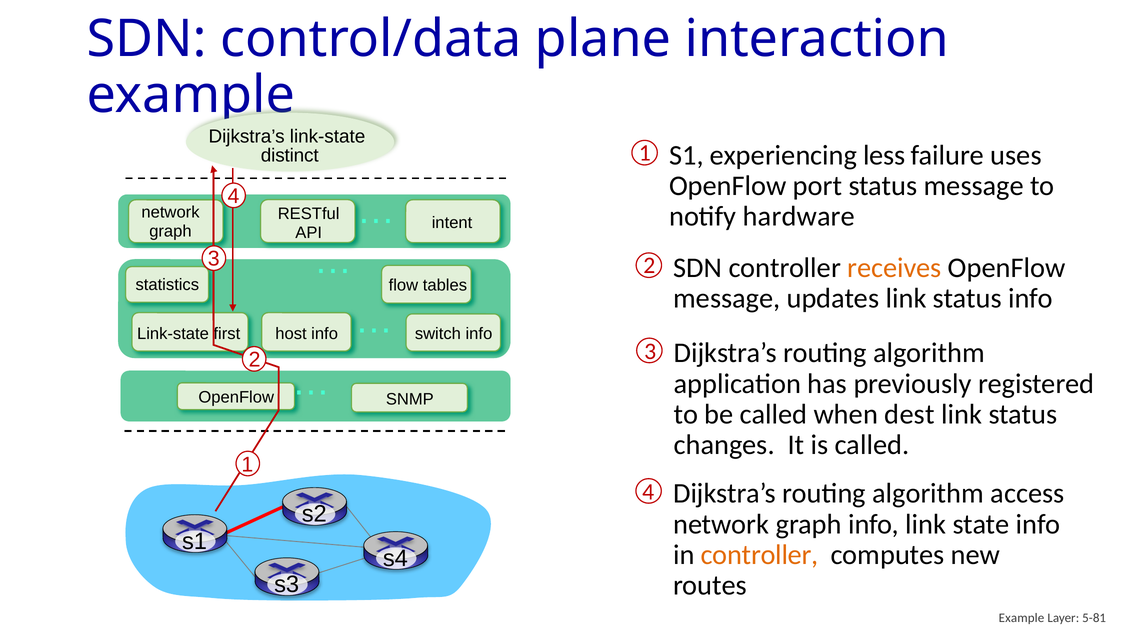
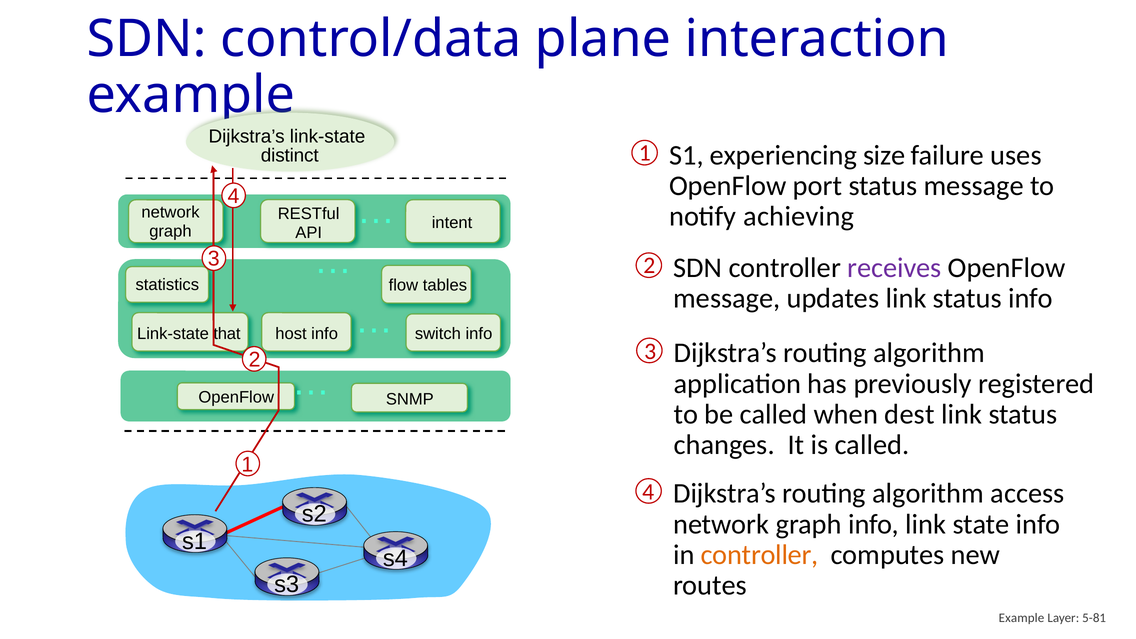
less: less -> size (884, 155)
hardware: hardware -> achieving (799, 217)
receives colour: orange -> purple (894, 268)
first: first -> that (227, 334)
